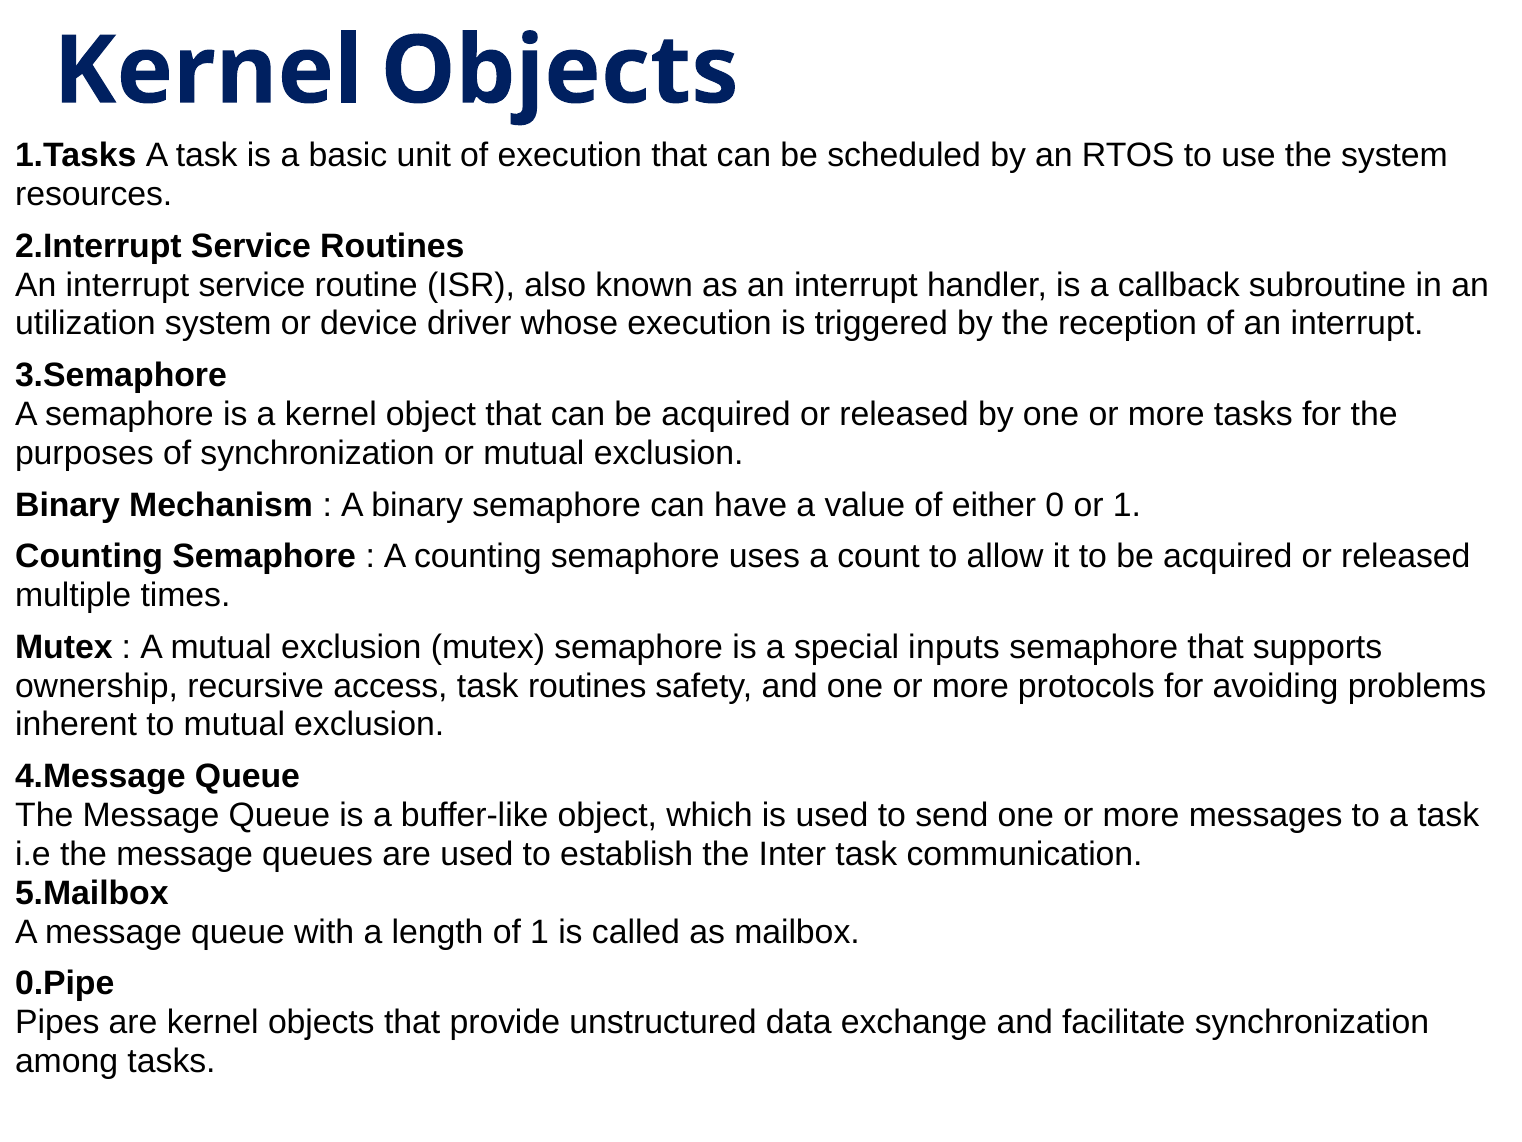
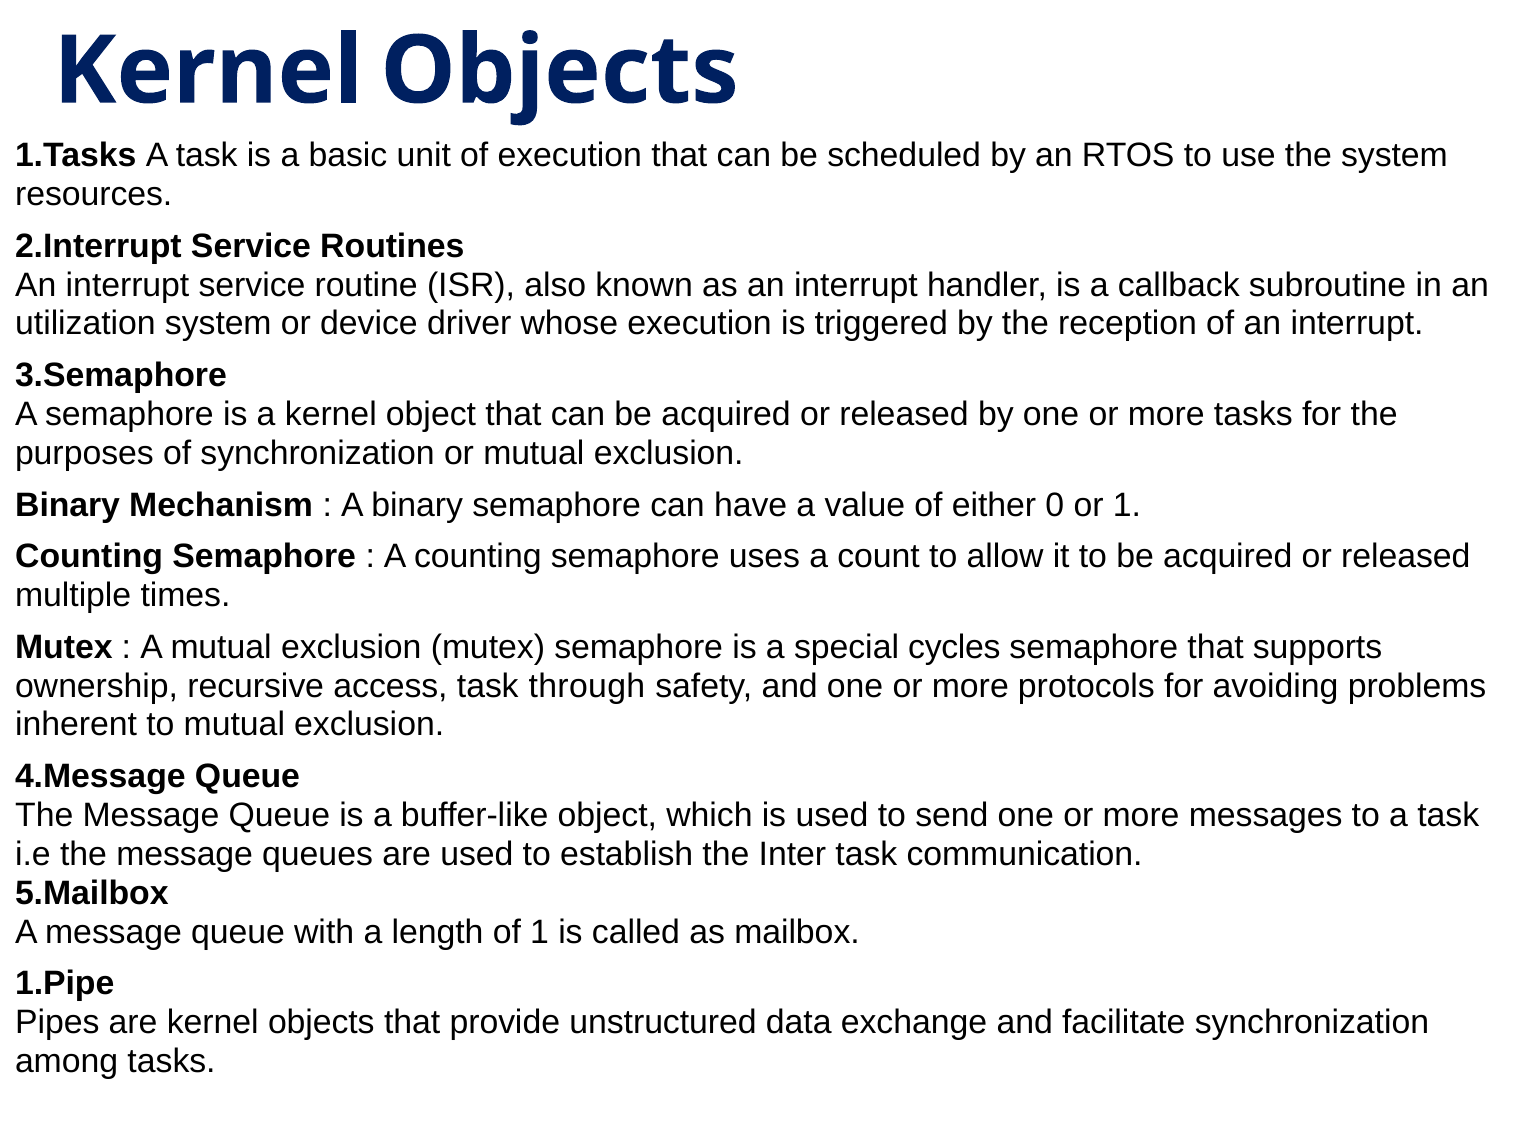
inputs: inputs -> cycles (954, 647)
task routines: routines -> through (587, 686)
0.Pipe: 0.Pipe -> 1.Pipe (65, 983)
